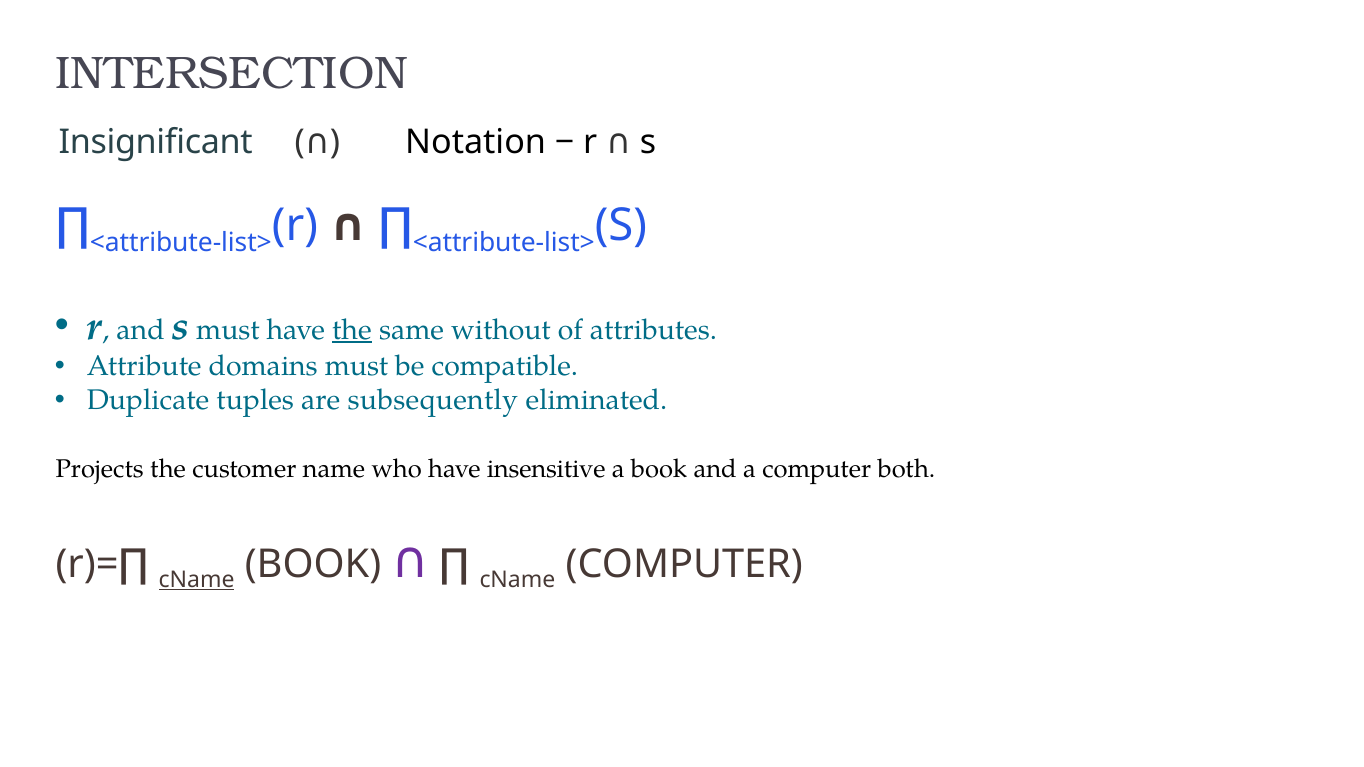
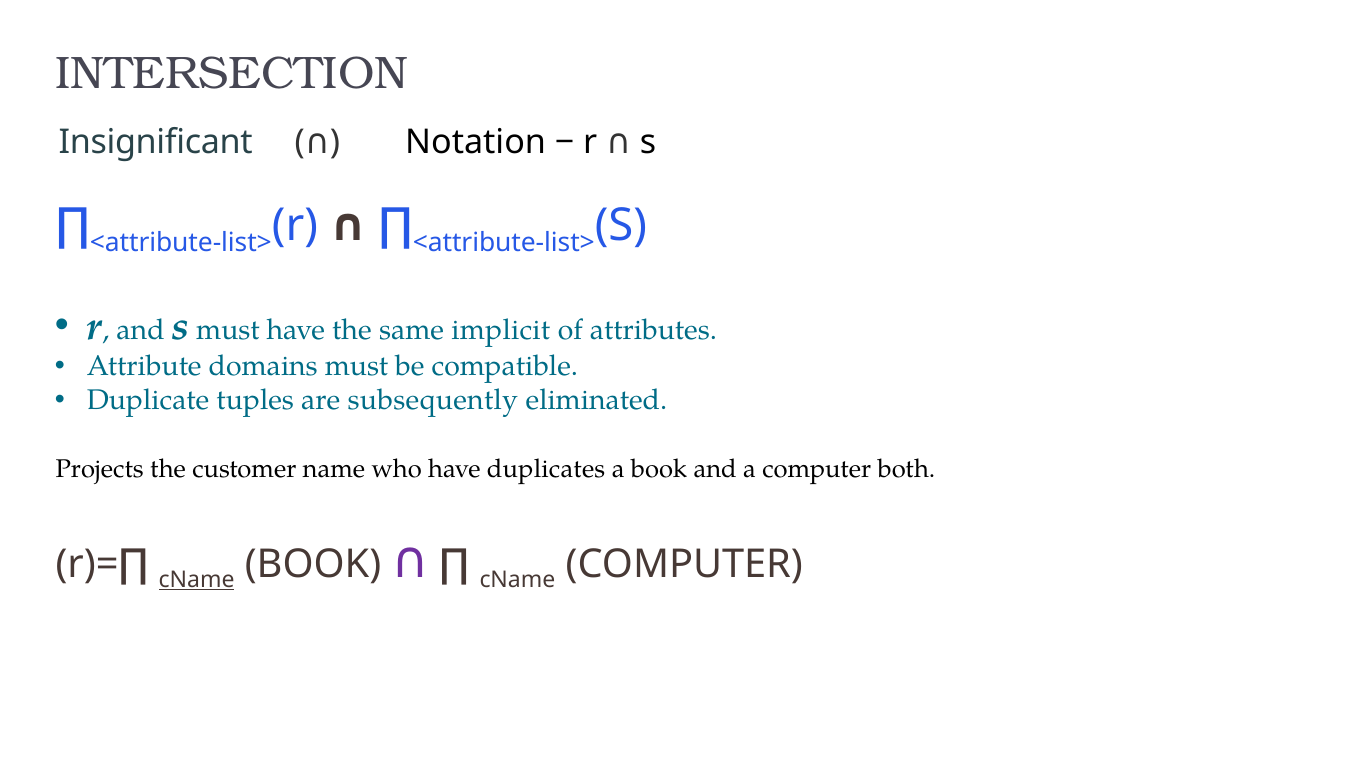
the underline: present -> none (352, 330)
without: without -> implicit (501, 330)
insensitive: insensitive -> duplicates (546, 469)
